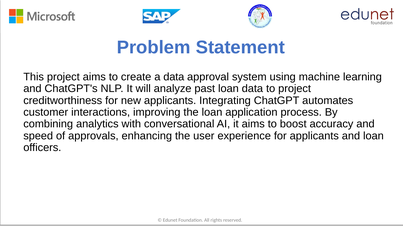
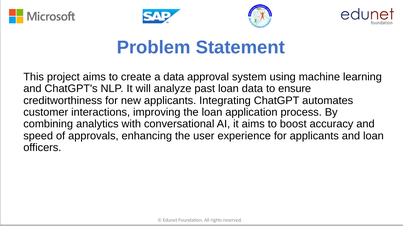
to project: project -> ensure (295, 89)
